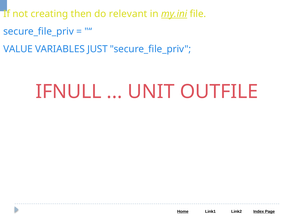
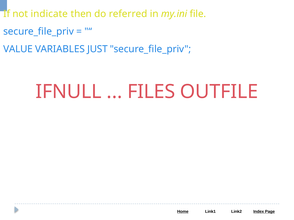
creating: creating -> indicate (49, 14)
relevant: relevant -> referred (128, 14)
my.ini underline: present -> none (174, 14)
UNIT: UNIT -> FILES (151, 92)
